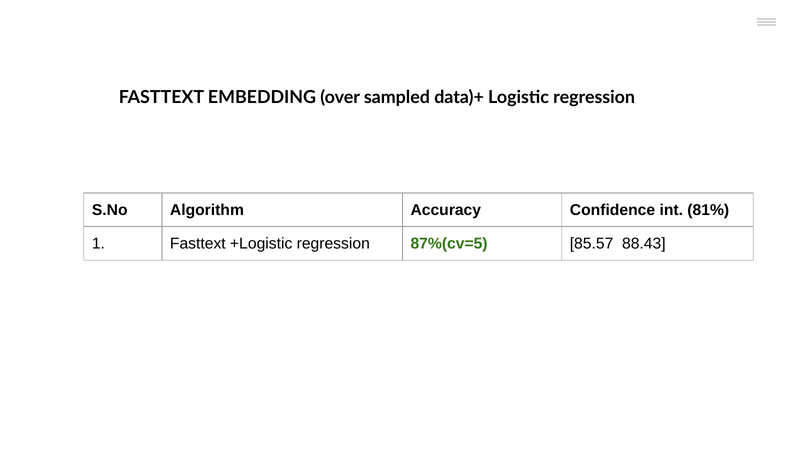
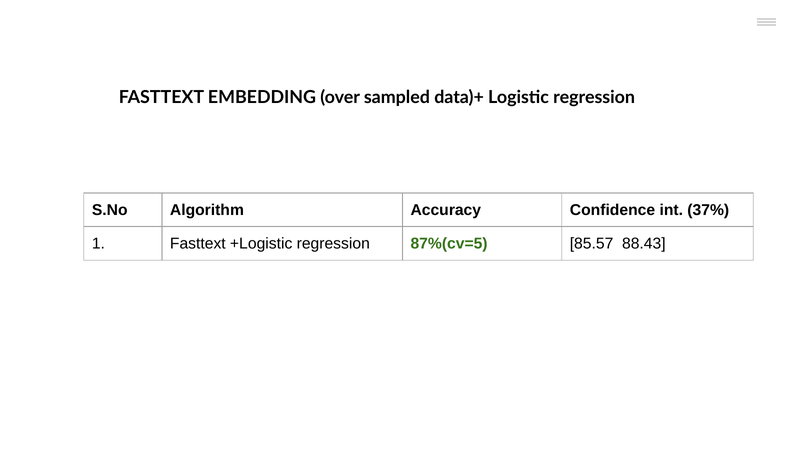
81%: 81% -> 37% (708, 210)
